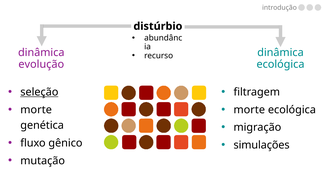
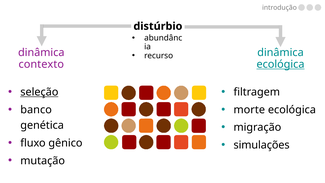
evolução: evolução -> contexto (41, 64)
ecológica underline: none -> present (280, 64)
morte: morte -> banco (36, 110)
